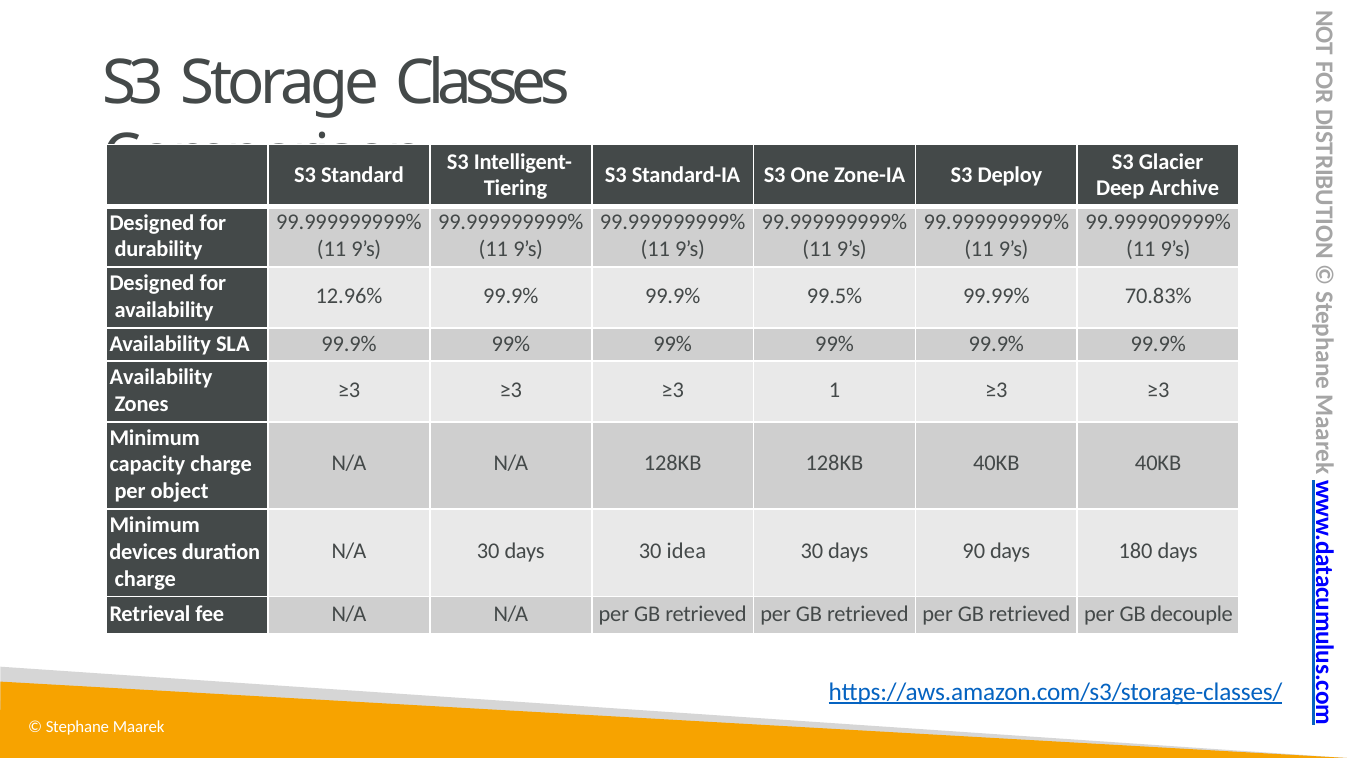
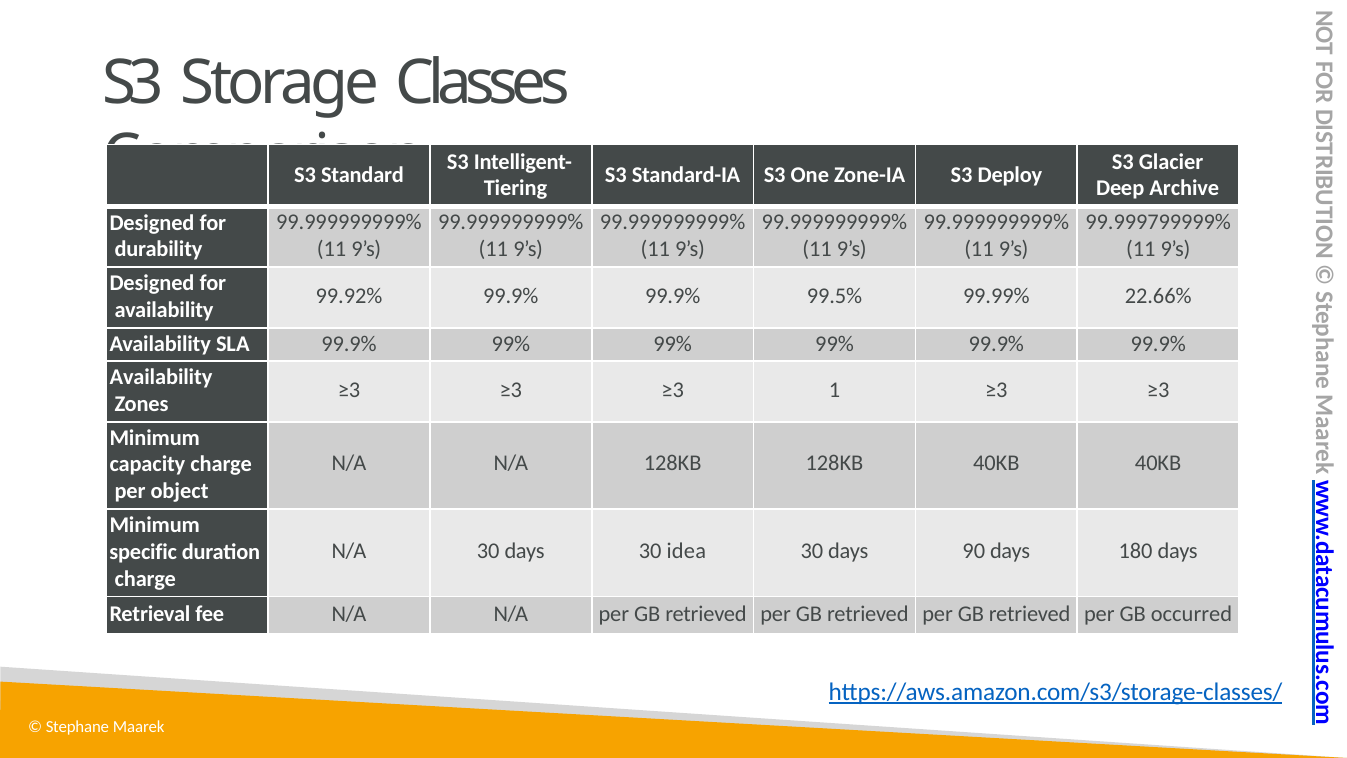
99.999909999%: 99.999909999% -> 99.999799999% (1158, 222)
12.96%: 12.96% -> 99.92% (349, 296)
70.83%: 70.83% -> 22.66% (1158, 296)
devices: devices -> specific (143, 552)
decouple: decouple -> occurred (1191, 614)
